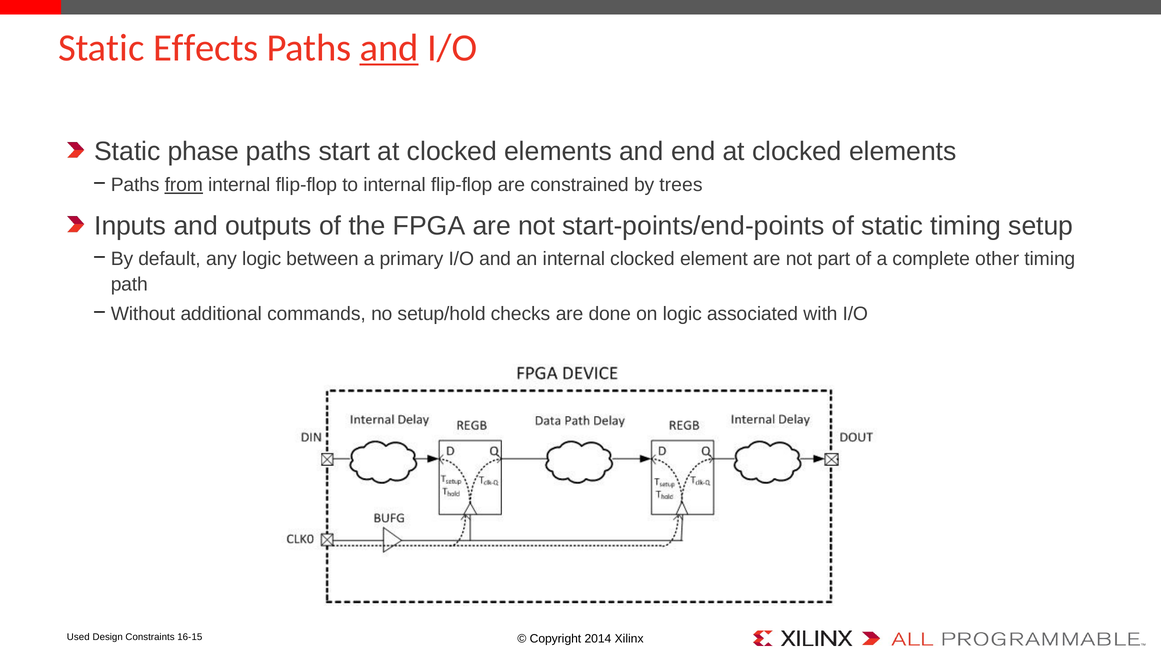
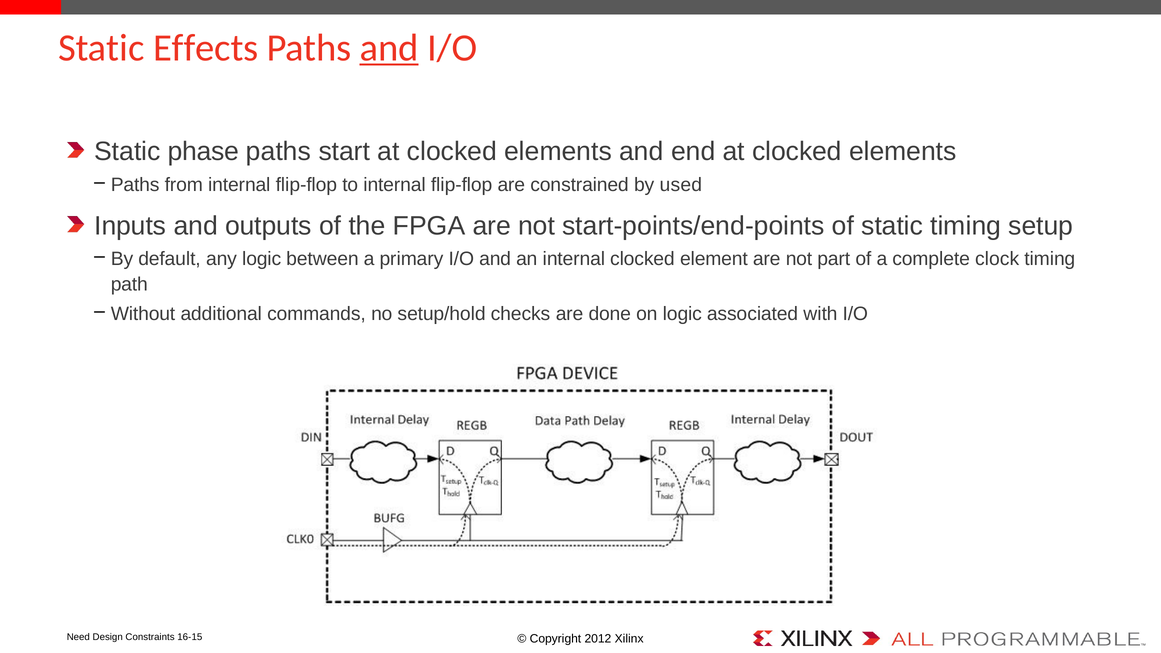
from underline: present -> none (184, 185)
trees: trees -> used (681, 185)
other: other -> clock (997, 259)
Used: Used -> Need (78, 637)
2014: 2014 -> 2012 (598, 639)
